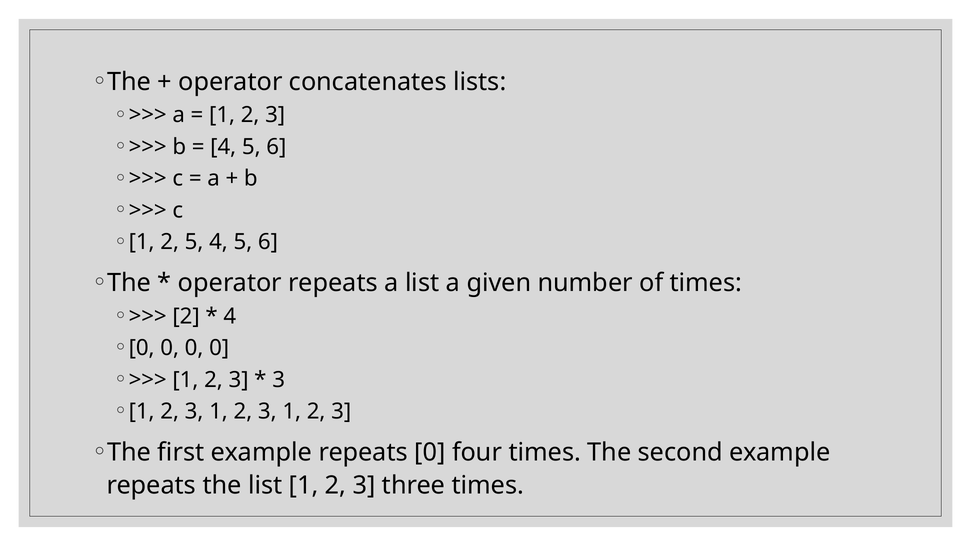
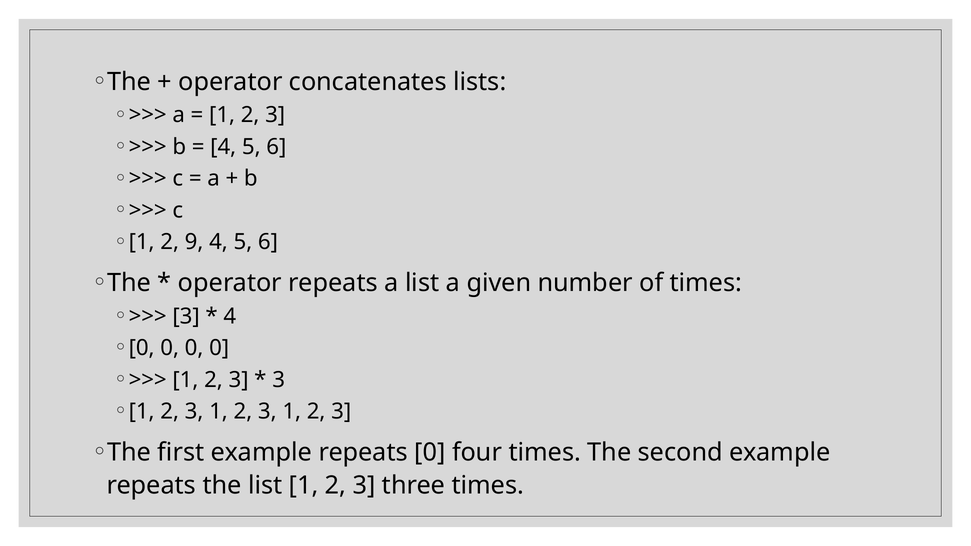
2 5: 5 -> 9 (194, 242)
2: 2 -> 3 (186, 316)
